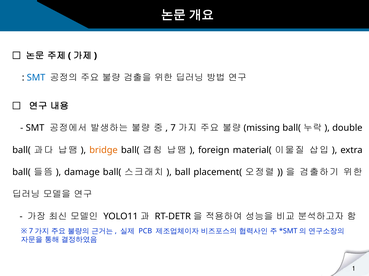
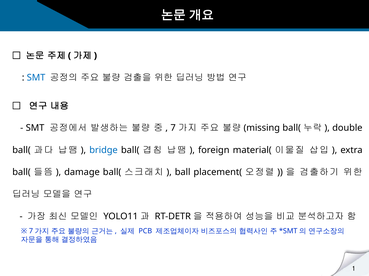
bridge colour: orange -> blue (104, 150)
